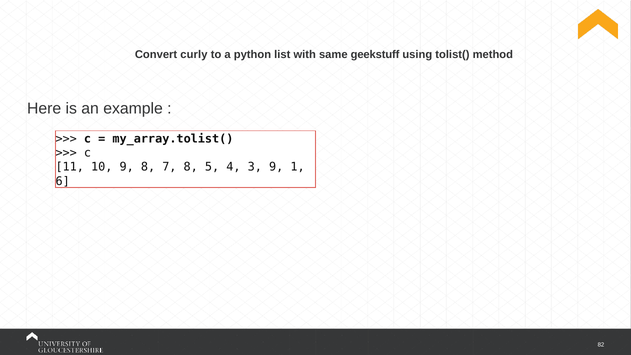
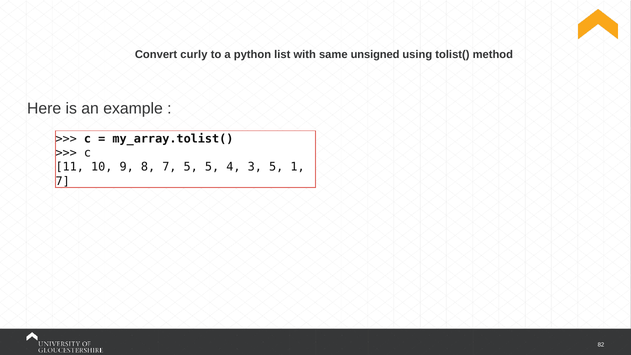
geekstuff: geekstuff -> unsigned (375, 55)
7 8: 8 -> 5 (191, 167)
3 9: 9 -> 5 (276, 167)
6: 6 -> 7 (63, 181)
